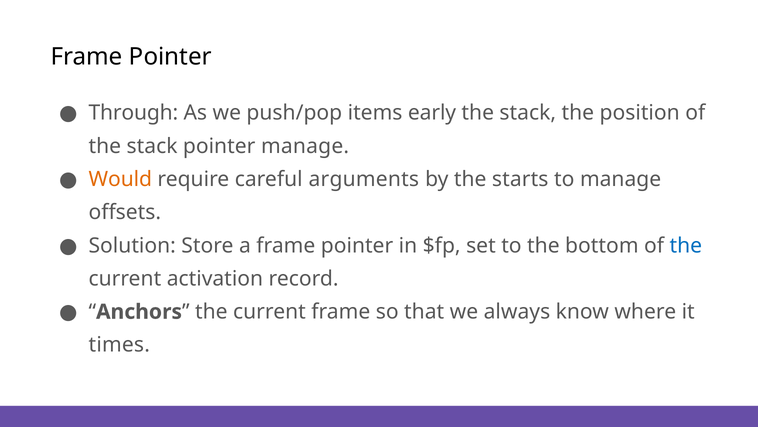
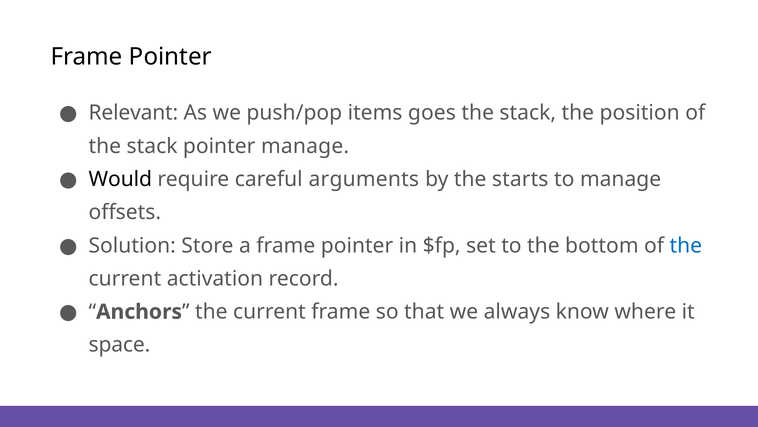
Through: Through -> Relevant (133, 113)
early: early -> goes (432, 113)
Would colour: orange -> black (120, 179)
times: times -> space (119, 345)
